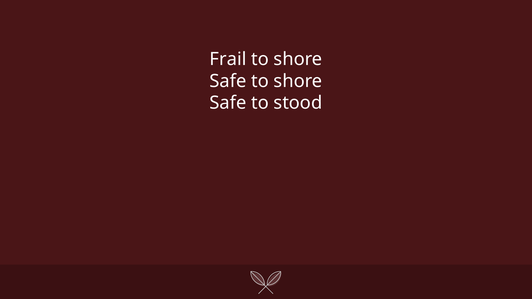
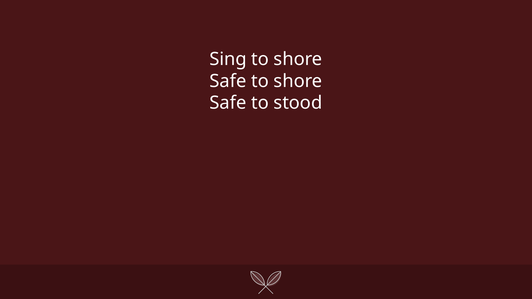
Frail: Frail -> Sing (228, 59)
